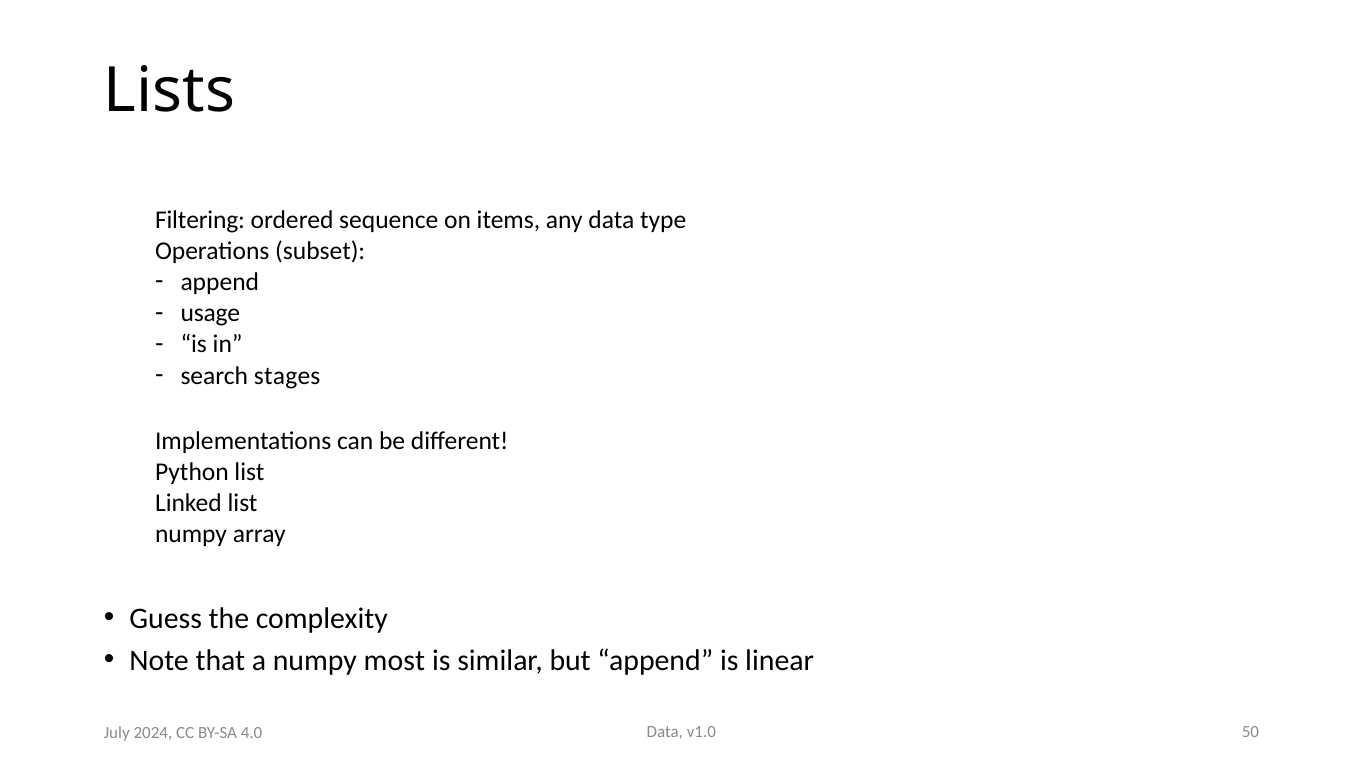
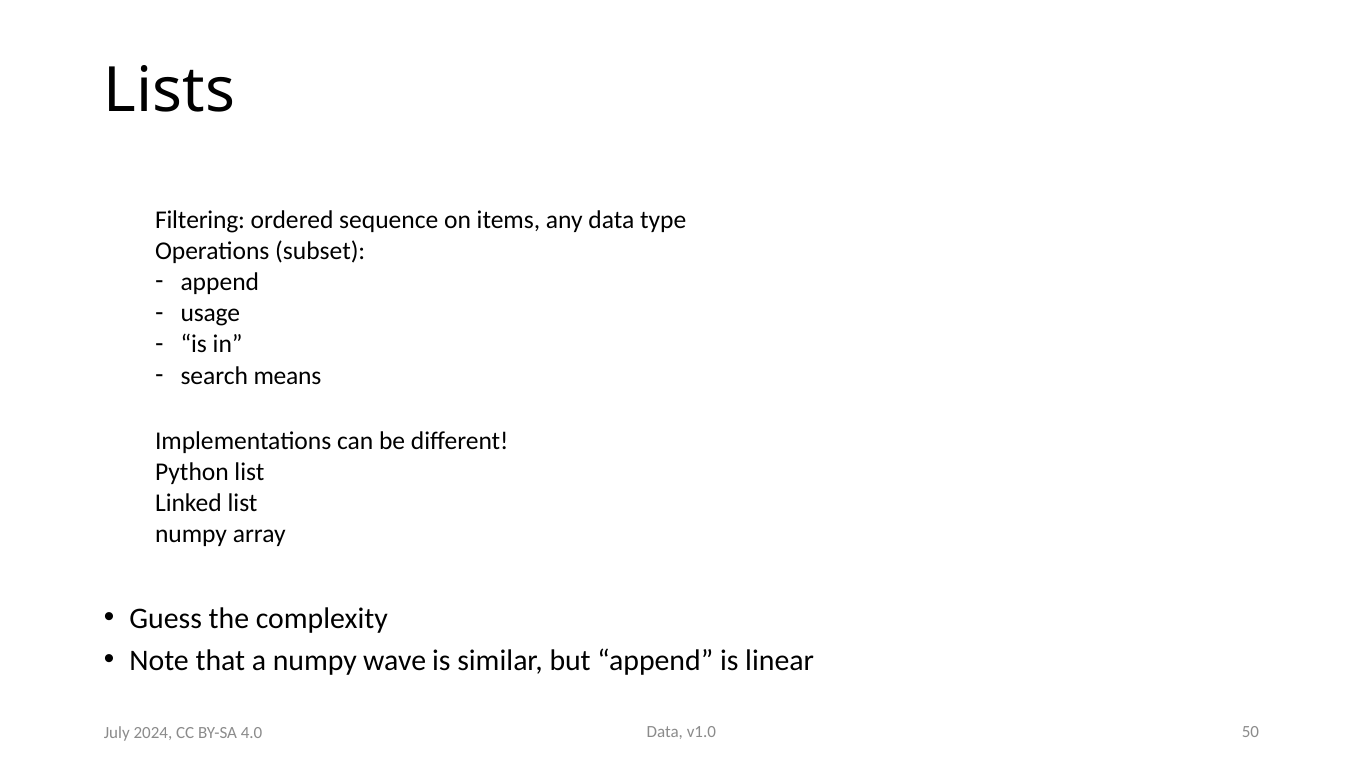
stages: stages -> means (287, 376)
most: most -> wave (395, 660)
